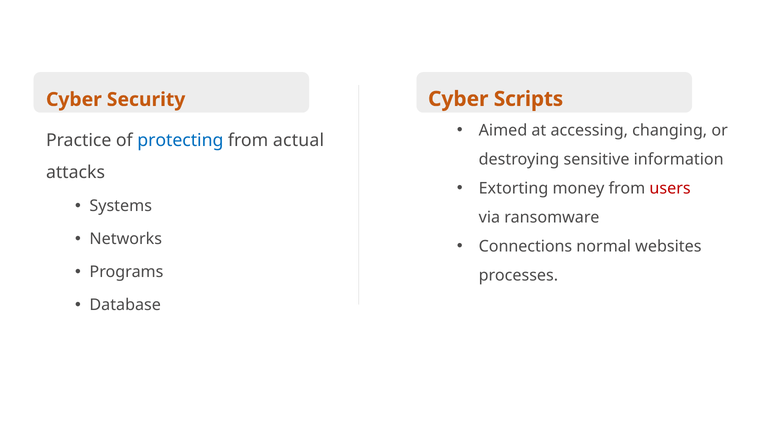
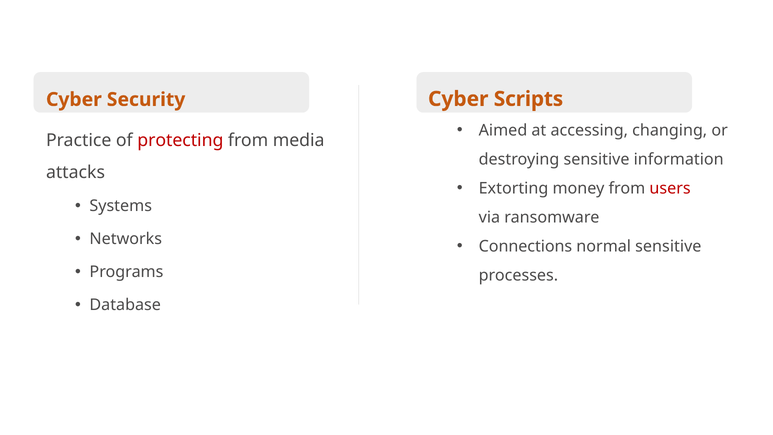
protecting colour: blue -> red (180, 140)
actual: actual -> media (299, 140)
normal websites: websites -> sensitive (668, 246)
